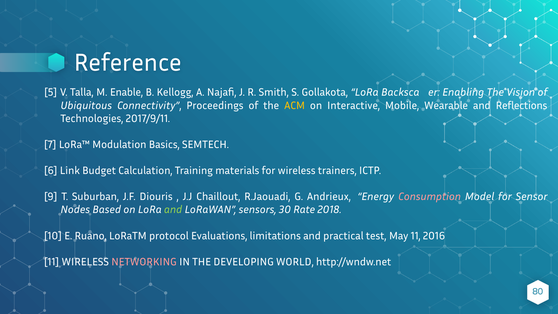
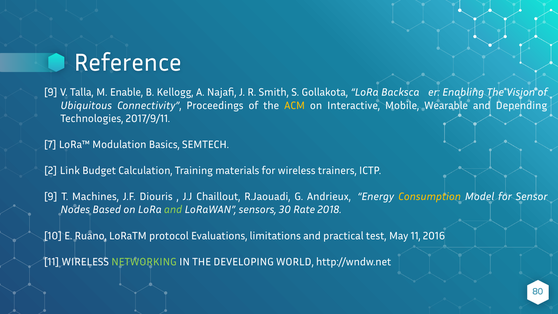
5: 5 -> 9 (51, 92)
Reflections: Reflections -> Depending (521, 105)
6: 6 -> 2 (51, 171)
Suburban: Suburban -> Machines (95, 197)
Consumption colour: pink -> yellow (430, 197)
NETWORKING colour: pink -> light green (144, 262)
